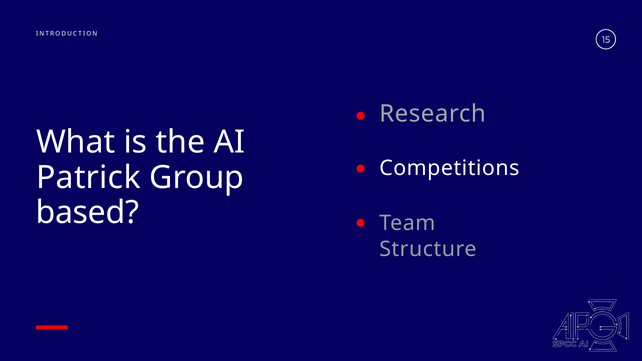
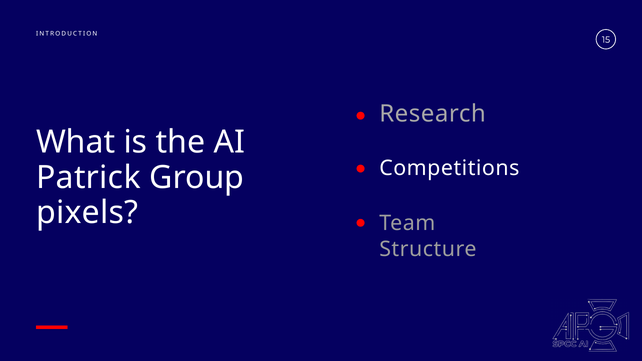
based: based -> pixels (87, 213)
